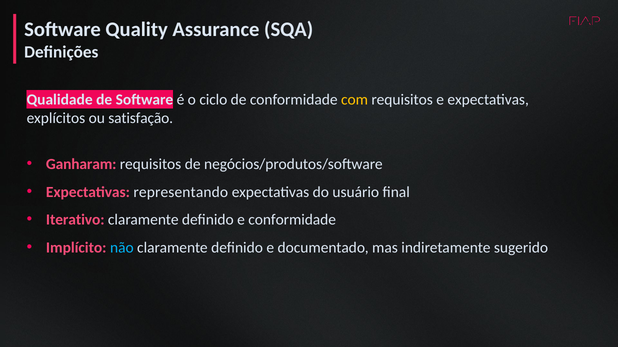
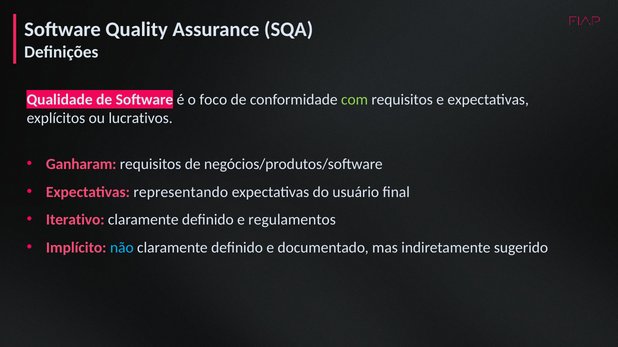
ciclo: ciclo -> foco (213, 100)
com colour: yellow -> light green (355, 100)
satisfação: satisfação -> lucrativos (141, 118)
e conformidade: conformidade -> regulamentos (292, 220)
